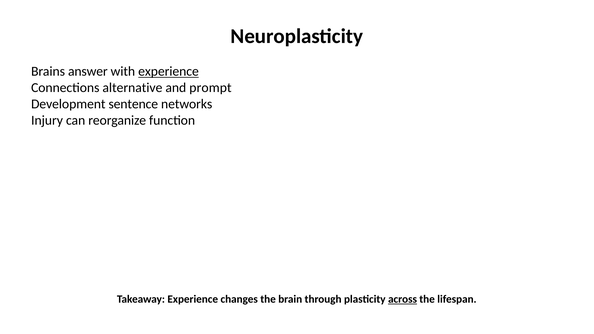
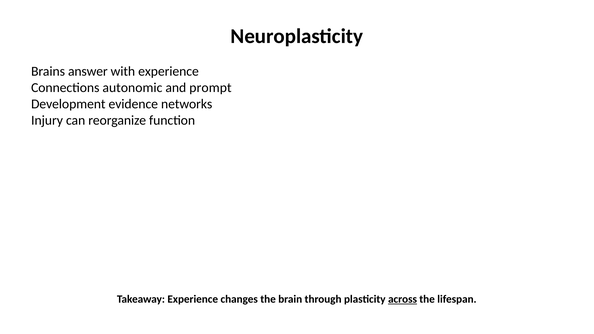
experience underline: present -> none (169, 71)
alternative: alternative -> autonomic (132, 88)
sentence: sentence -> evidence (133, 104)
